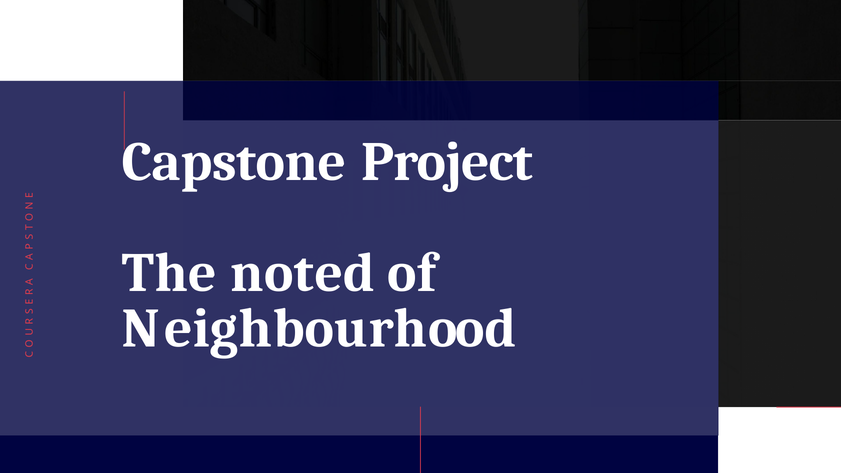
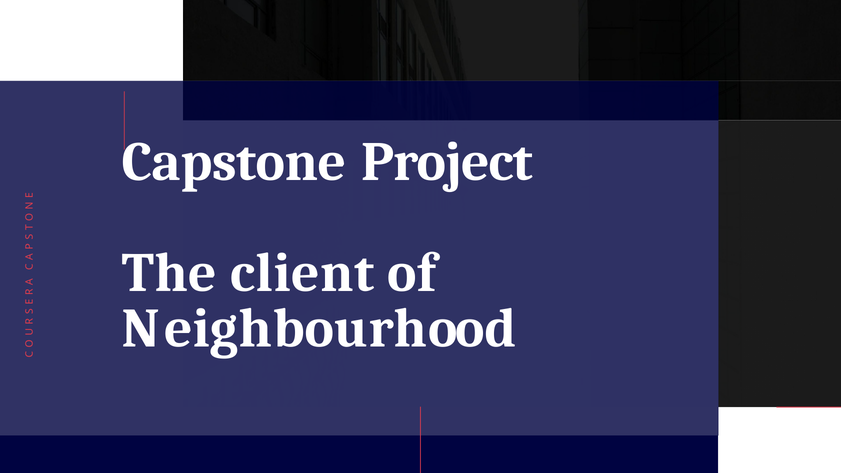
noted: noted -> client (303, 273)
